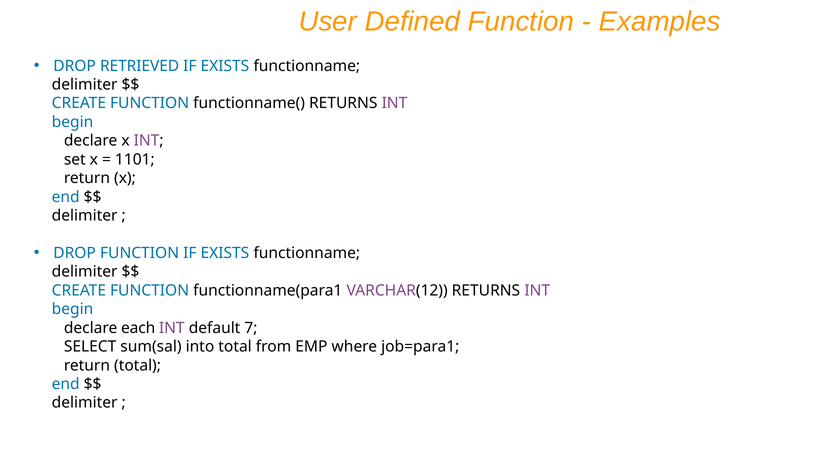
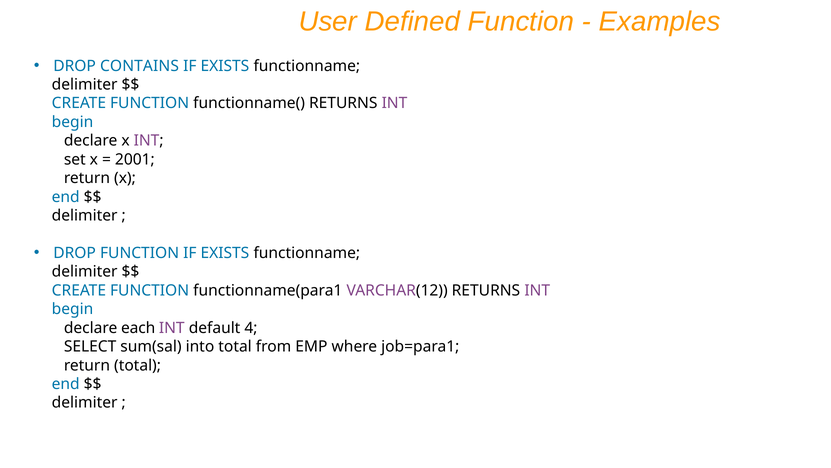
RETRIEVED: RETRIEVED -> CONTAINS (139, 66)
1101: 1101 -> 2001 (135, 159)
7: 7 -> 4 (251, 328)
